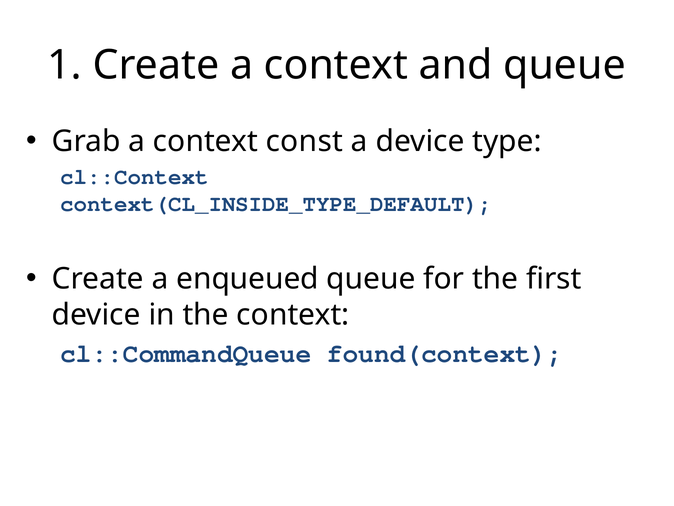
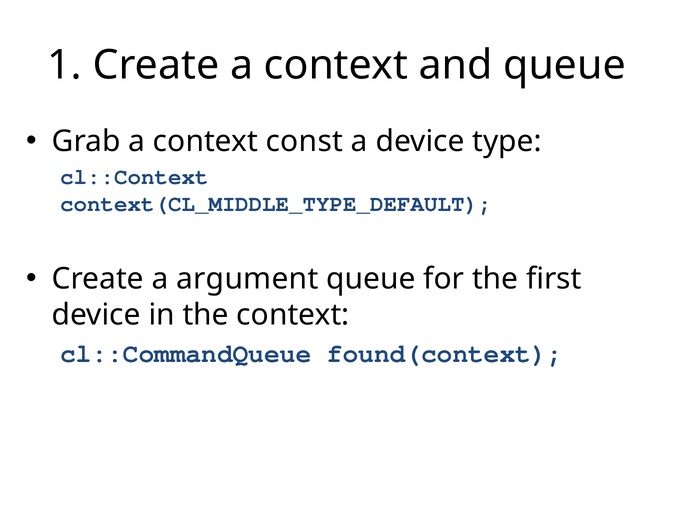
context(CL_INSIDE_TYPE_DEFAULT: context(CL_INSIDE_TYPE_DEFAULT -> context(CL_MIDDLE_TYPE_DEFAULT (276, 204)
enqueued: enqueued -> argument (247, 278)
